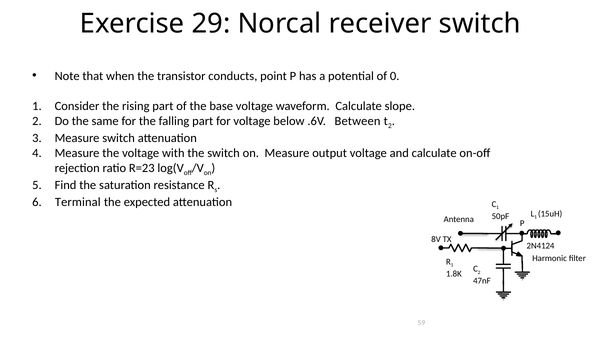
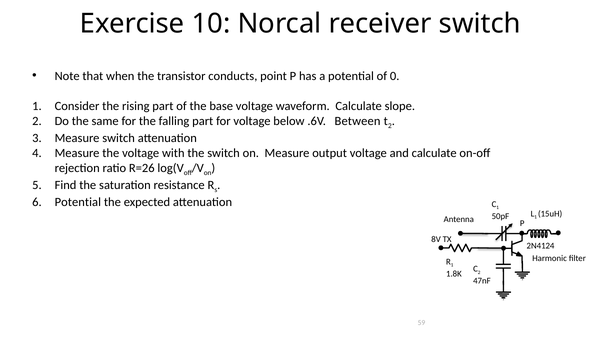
29: 29 -> 10 (211, 24)
R=23: R=23 -> R=26 (142, 168)
Terminal: Terminal -> Potential (78, 202)
